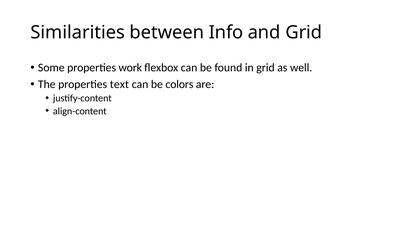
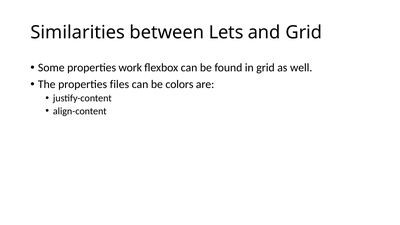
Info: Info -> Lets (226, 32)
text: text -> files (119, 84)
